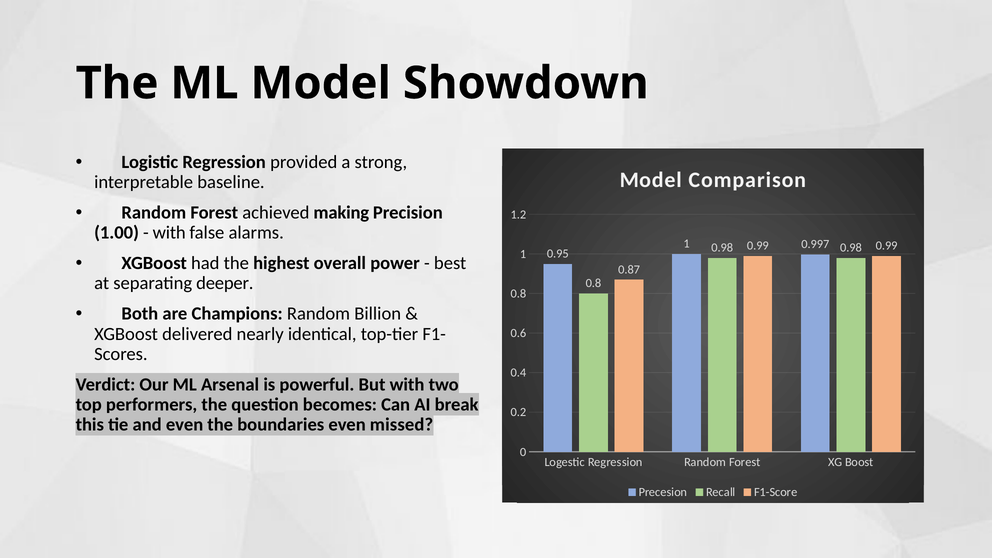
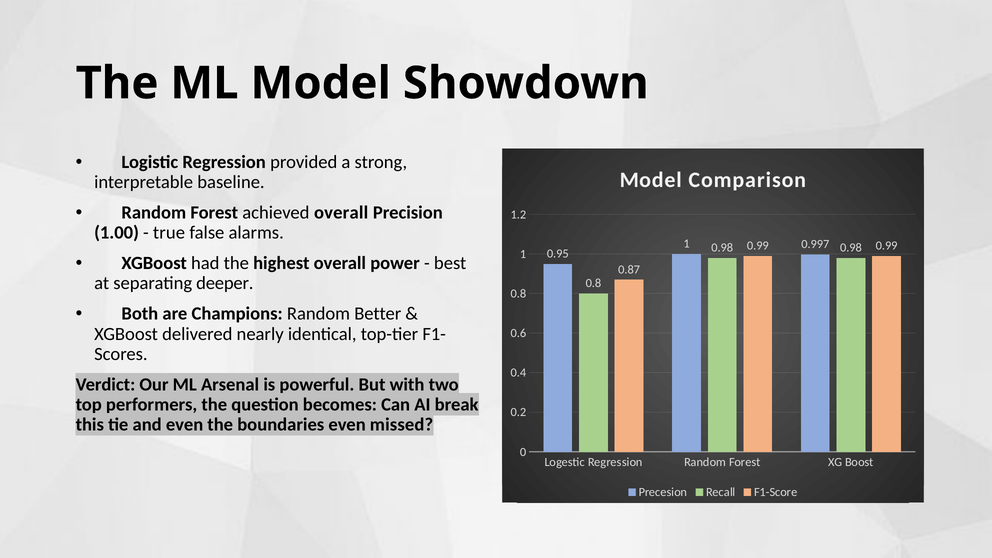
achieved making: making -> overall (341, 213)
with: with -> true (169, 233)
Billion: Billion -> Better (378, 314)
